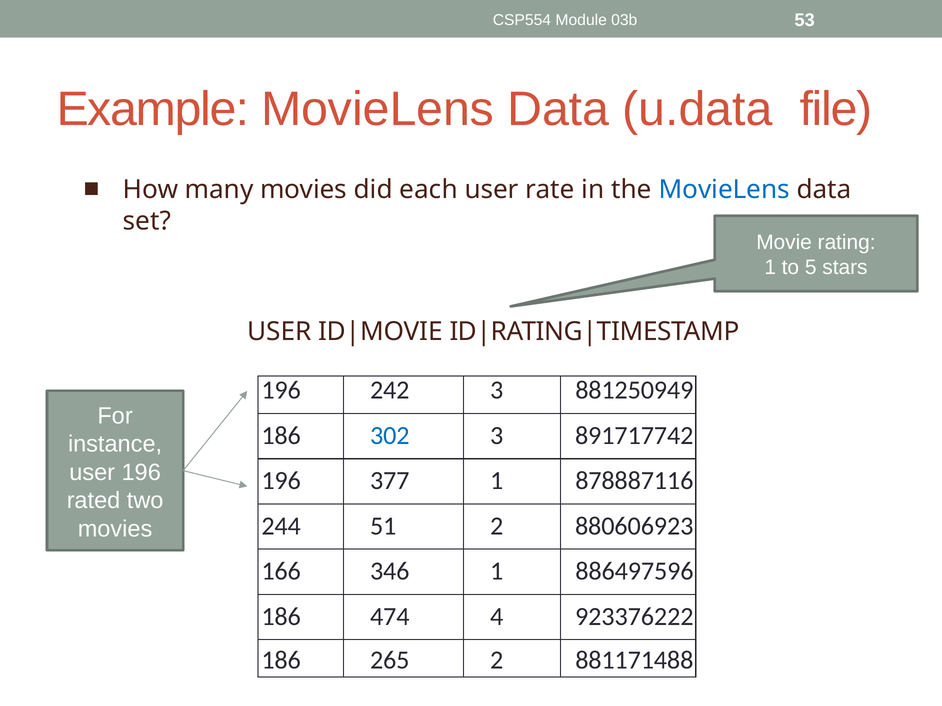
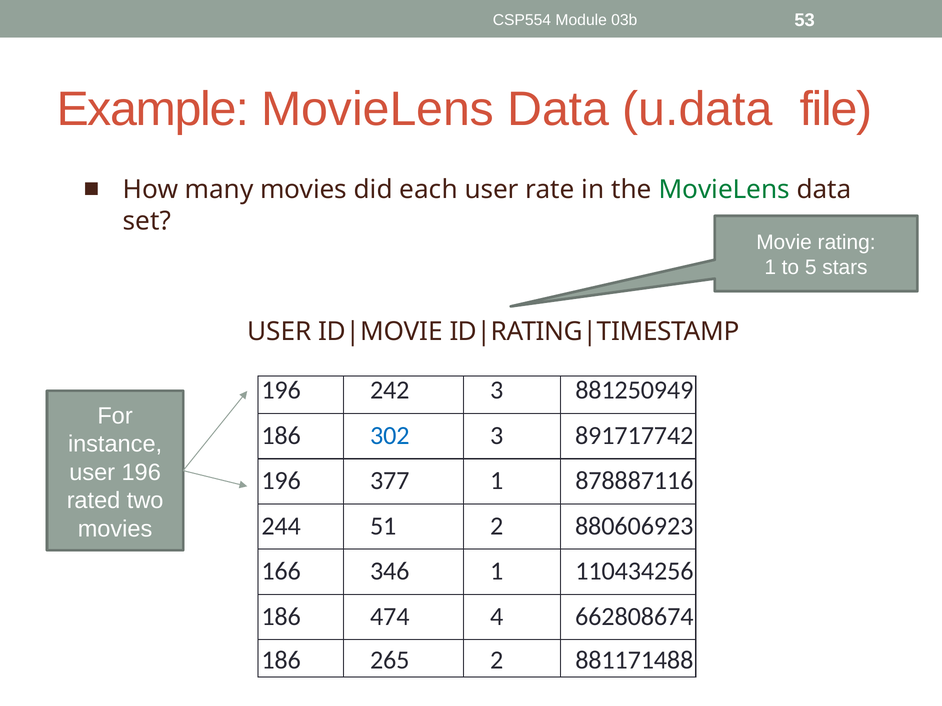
MovieLens colour: blue -> green (724, 190)
886497596: 886497596 -> 110434256 (634, 572)
923376222: 923376222 -> 662808674 (634, 617)
